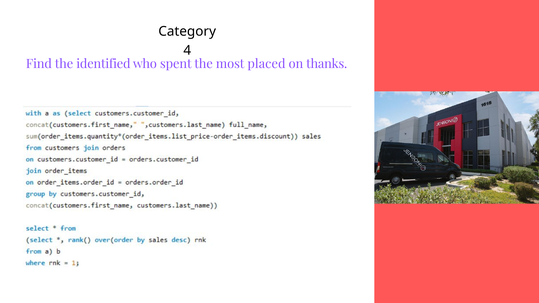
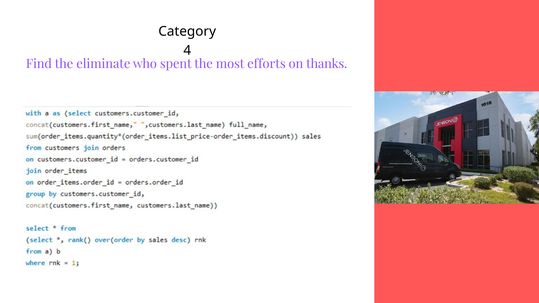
identified: identified -> eliminate (103, 64)
placed: placed -> efforts (266, 64)
